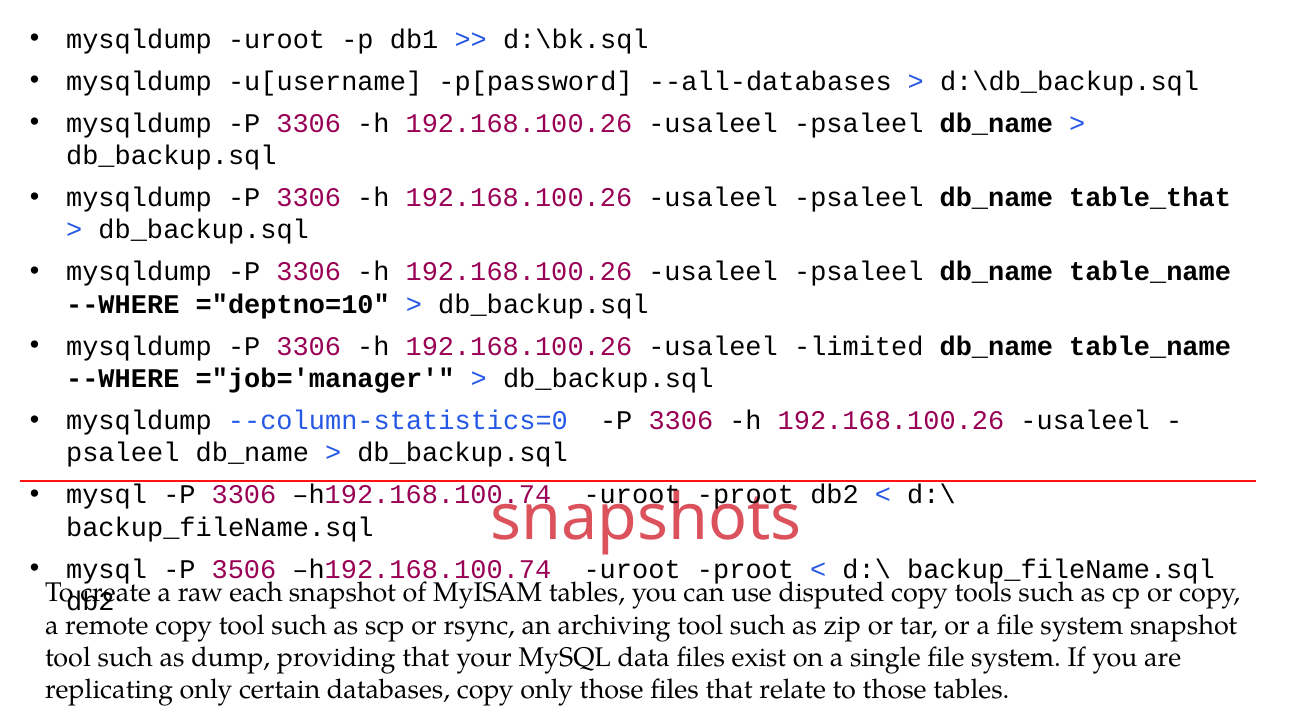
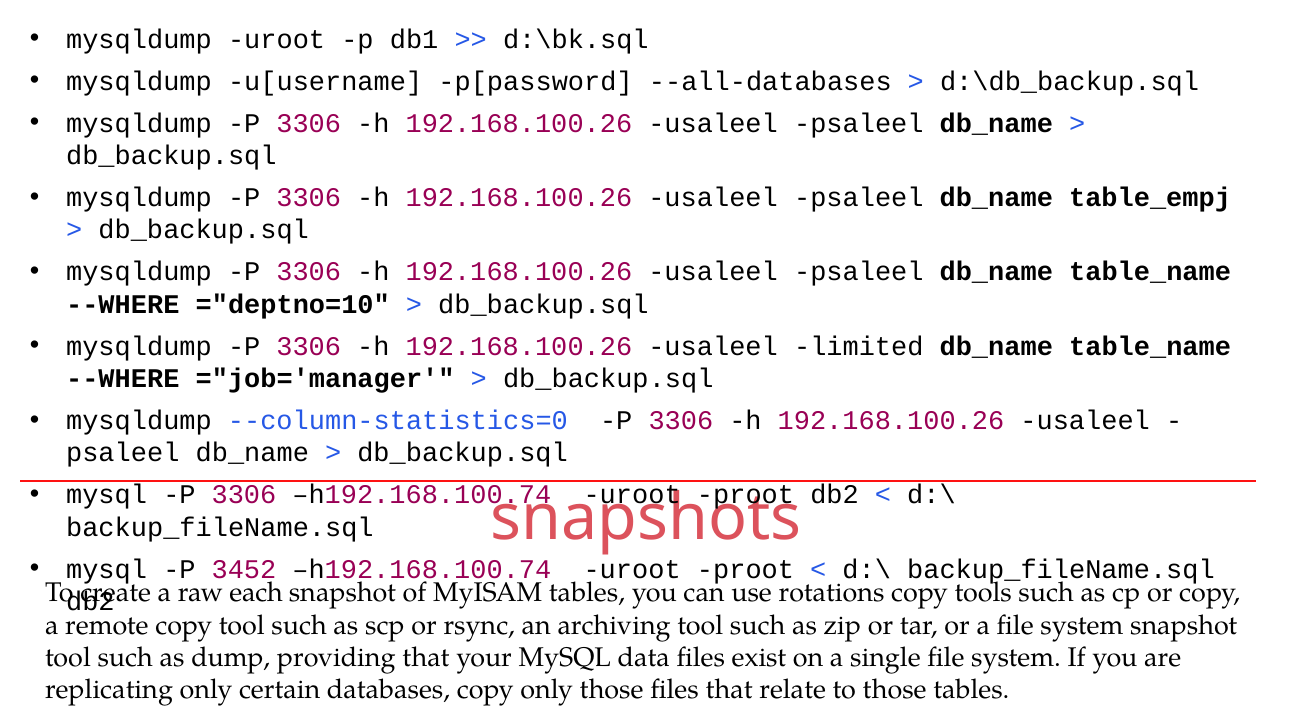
table_that: table_that -> table_empj (1150, 198)
3506: 3506 -> 3452 (244, 569)
disputed: disputed -> rotations (832, 593)
